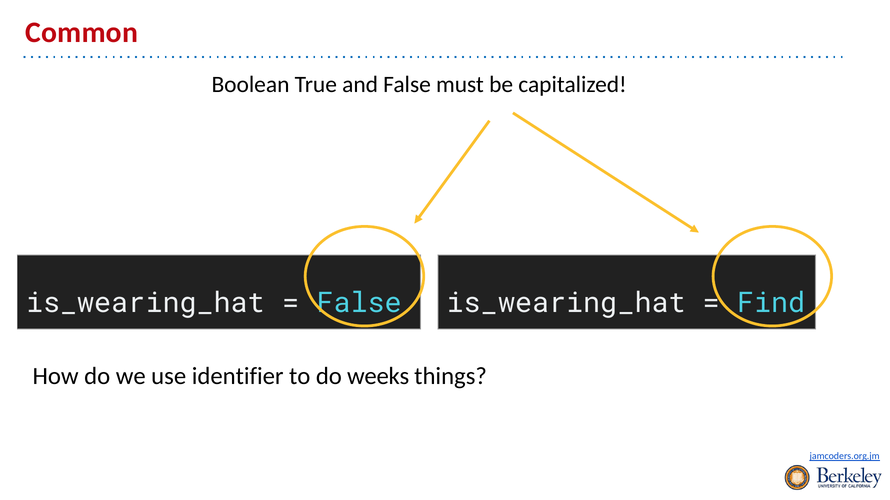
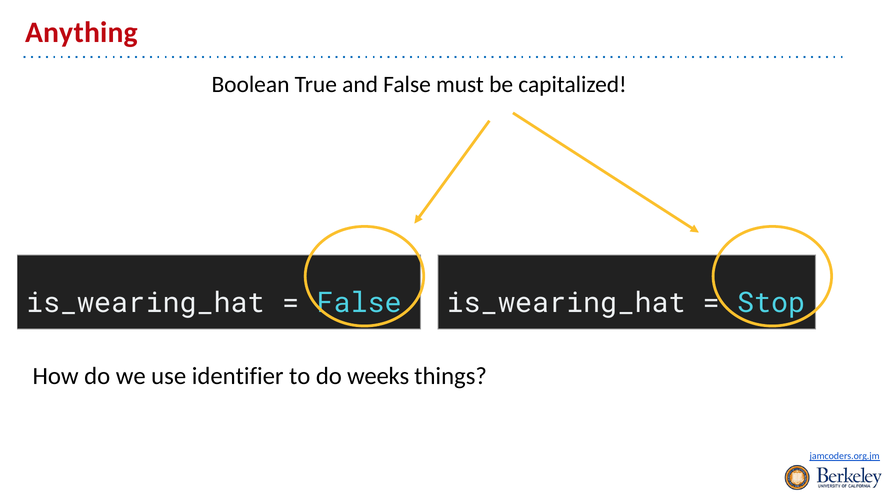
Common: Common -> Anything (82, 33)
Find: Find -> Stop (771, 303)
